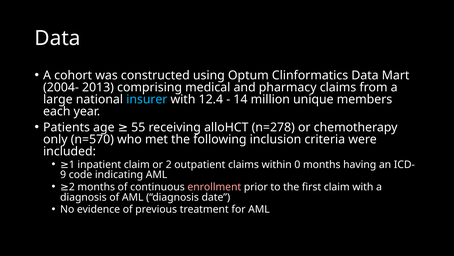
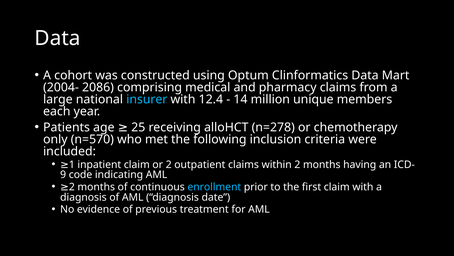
2013: 2013 -> 2086 (98, 87)
55: 55 -> 25 (138, 127)
within 0: 0 -> 2 (297, 164)
enrollment colour: pink -> light blue (214, 187)
